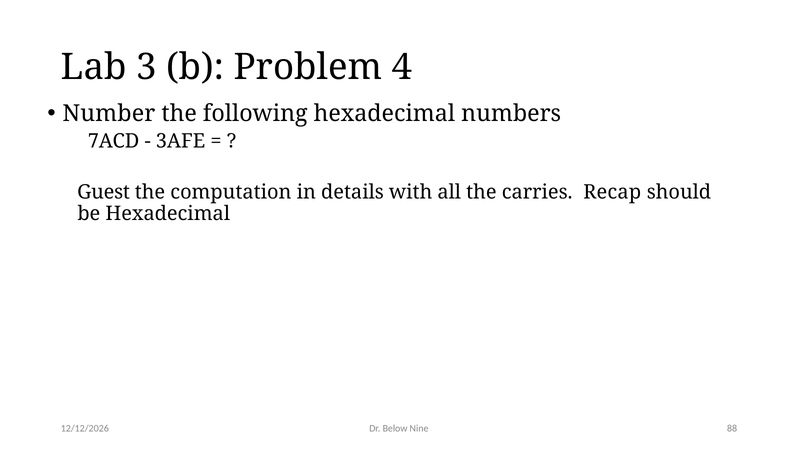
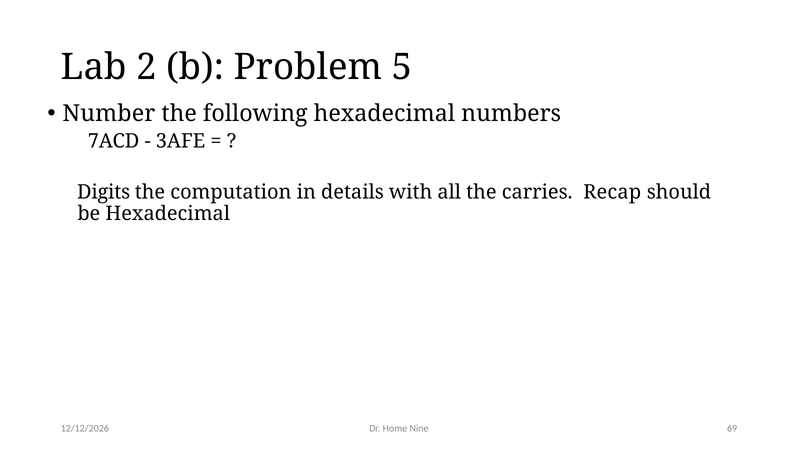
3: 3 -> 2 (146, 67)
4: 4 -> 5 (402, 67)
Guest: Guest -> Digits (104, 192)
Below: Below -> Home (395, 429)
88: 88 -> 69 (732, 429)
